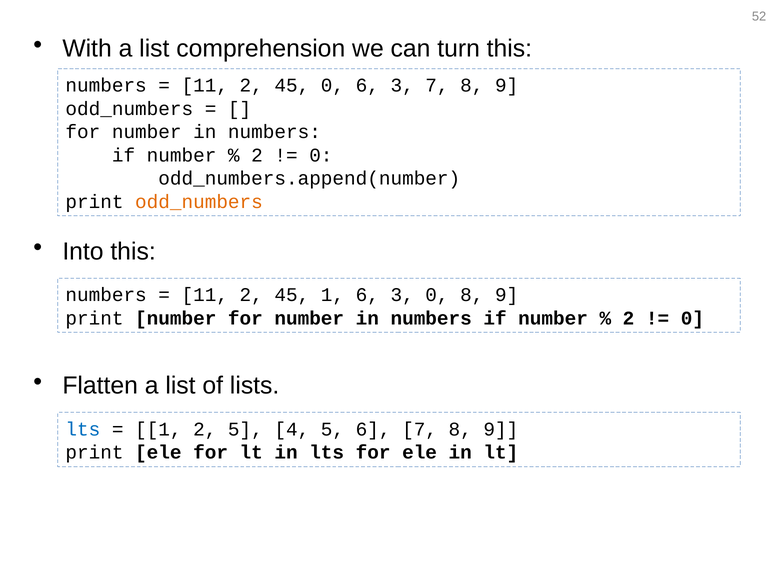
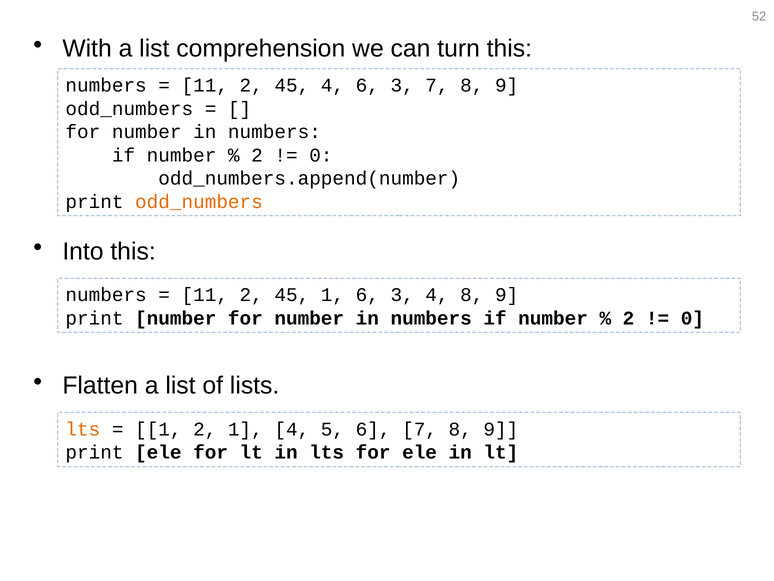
45 0: 0 -> 4 (332, 85)
3 0: 0 -> 4 (437, 295)
lts colour: blue -> orange (83, 429)
2 5: 5 -> 1 (245, 429)
